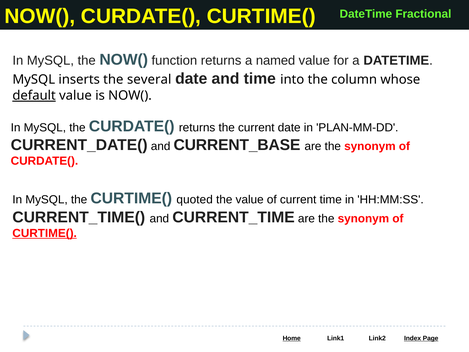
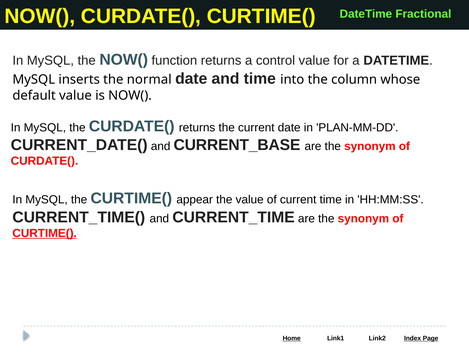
named: named -> control (276, 61)
several: several -> normal (149, 79)
default underline: present -> none (34, 95)
quoted: quoted -> appear (195, 200)
